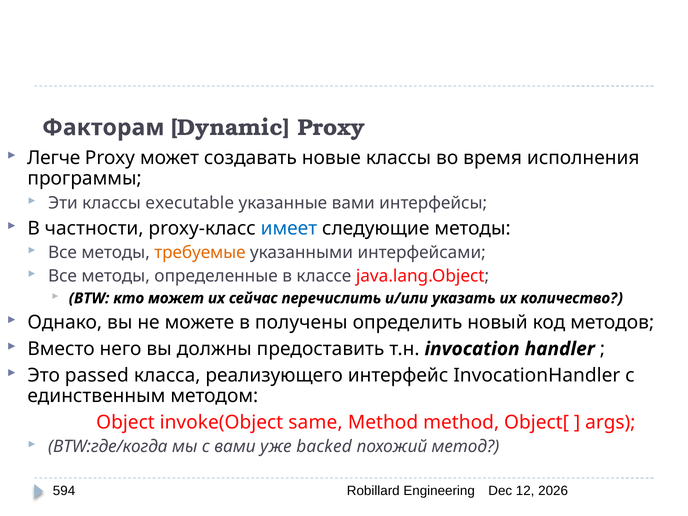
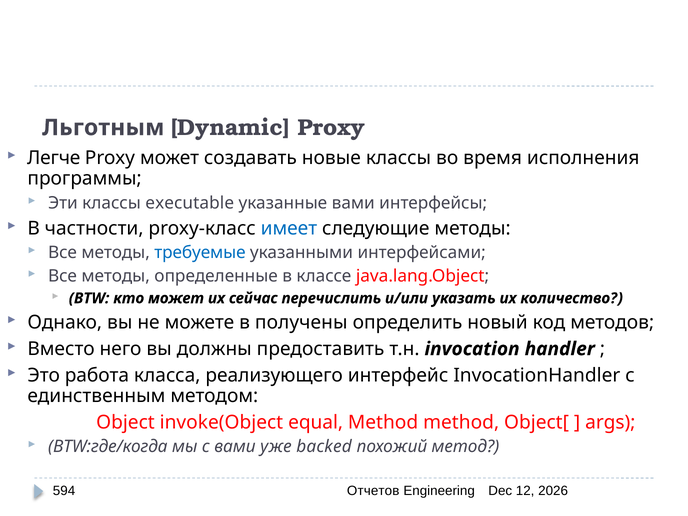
Факторам: Факторам -> Льготным (103, 128)
требуемые colour: orange -> blue (200, 253)
passed: passed -> работа (97, 375)
same: same -> equal (316, 422)
Robillard: Robillard -> Отчетов (373, 491)
